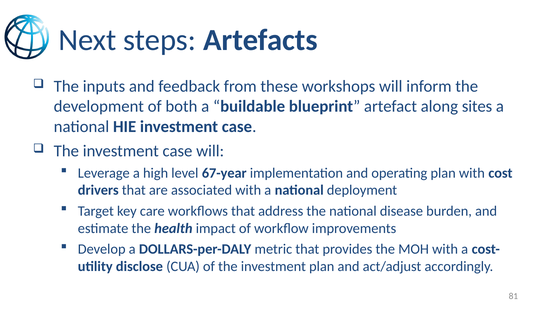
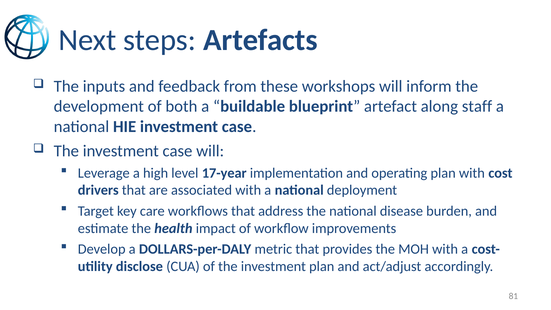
sites: sites -> staff (477, 106)
67-year: 67-year -> 17-year (224, 173)
